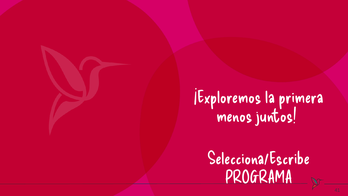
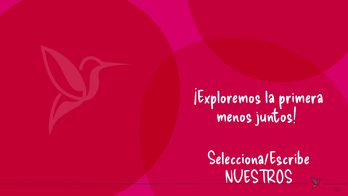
PROGRAMA: PROGRAMA -> NUESTROS (259, 177)
